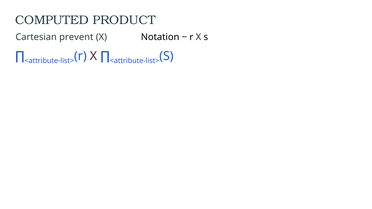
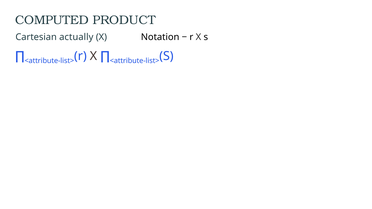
prevent: prevent -> actually (76, 37)
